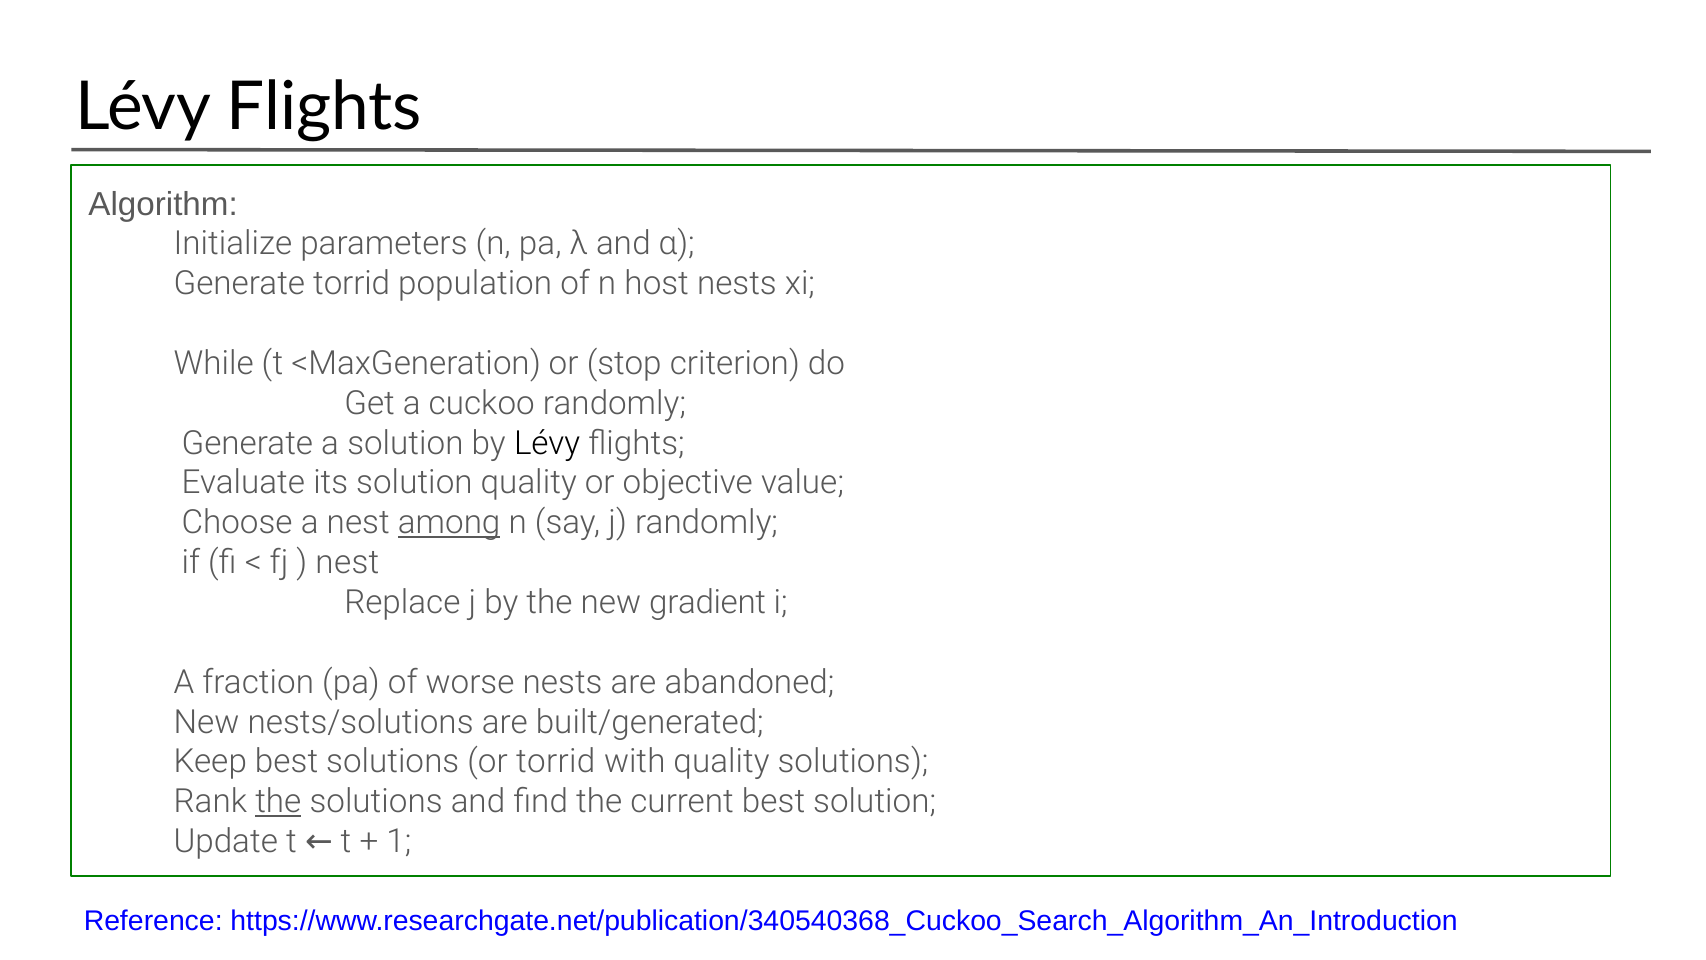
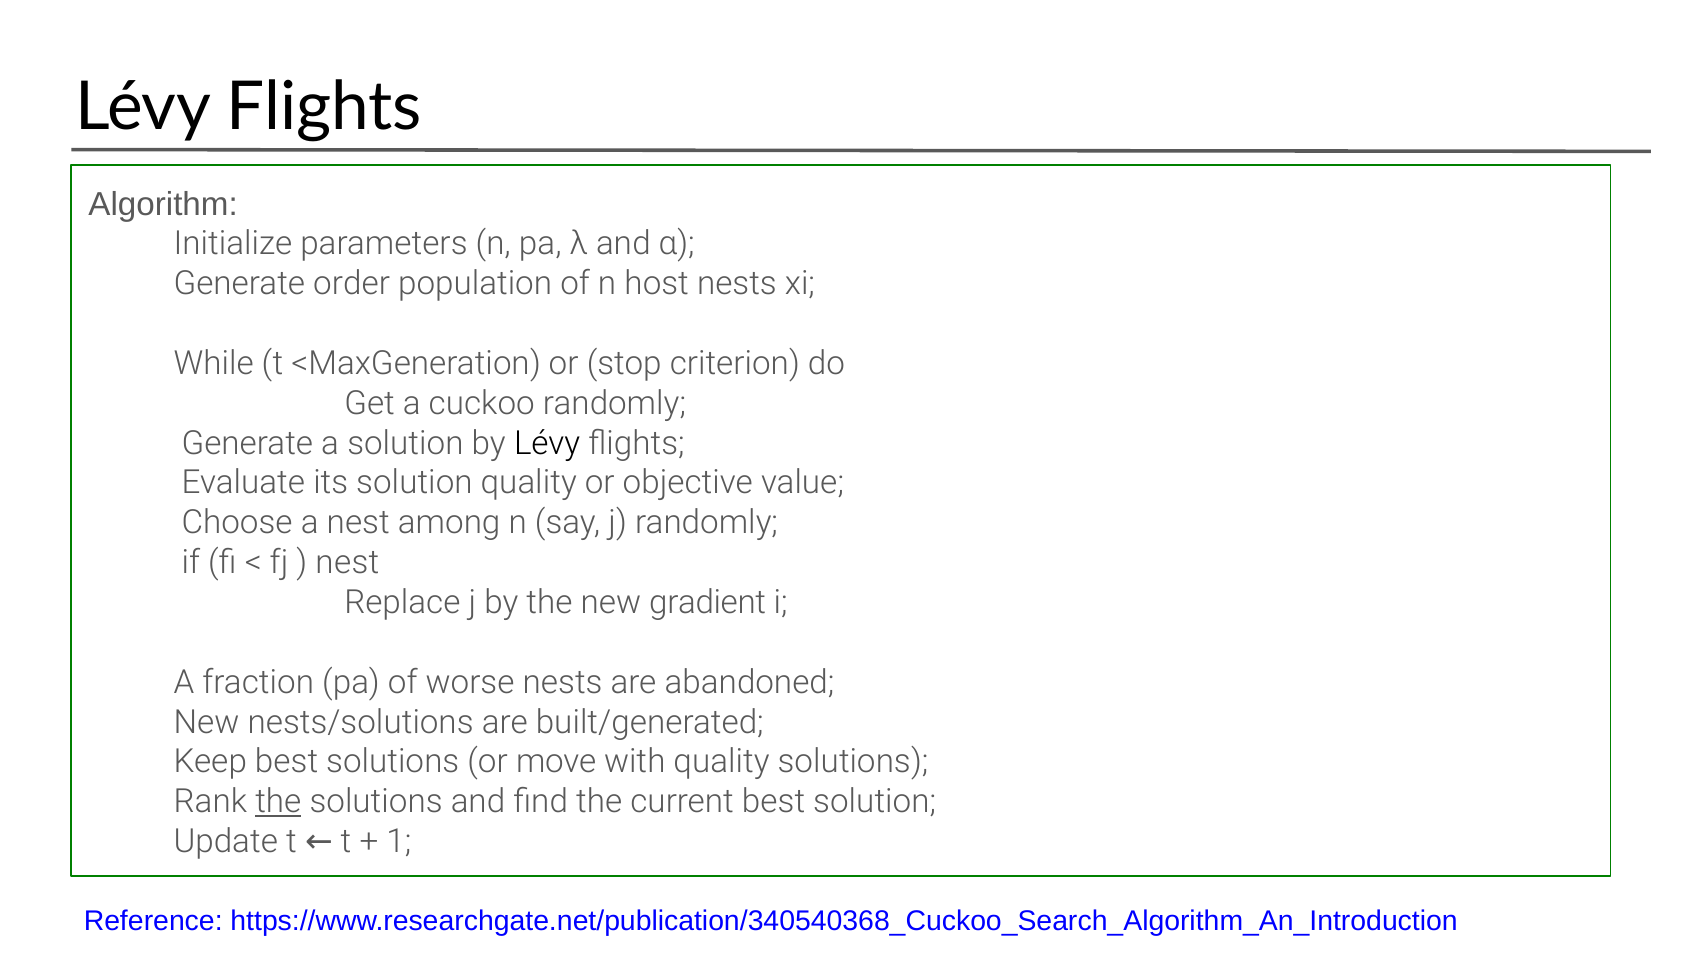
Generate torrid: torrid -> order (352, 284)
among underline: present -> none (449, 523)
or torrid: torrid -> move (556, 762)
